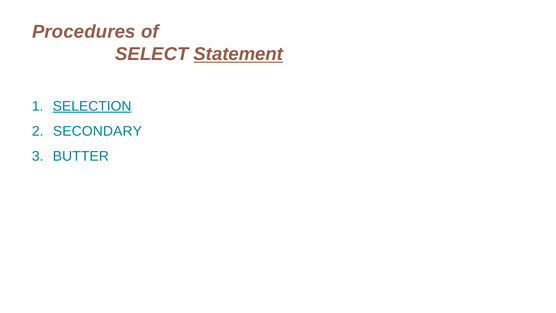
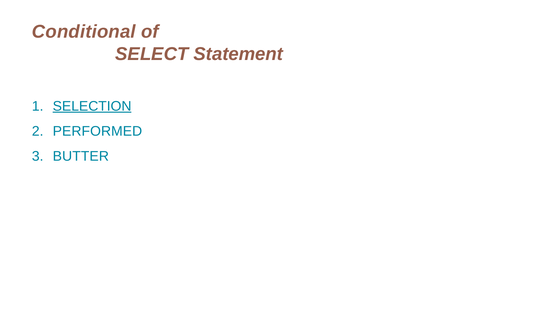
Procedures: Procedures -> Conditional (84, 32)
Statement underline: present -> none (238, 54)
SECONDARY: SECONDARY -> PERFORMED (97, 131)
